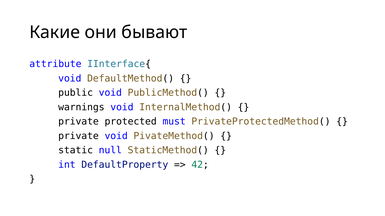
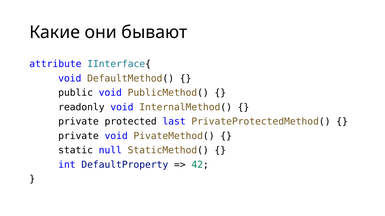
warnings: warnings -> readonly (81, 107)
must: must -> last (174, 122)
